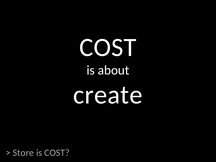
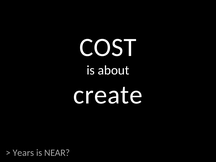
Store: Store -> Years (23, 153)
is COST: COST -> NEAR (57, 153)
